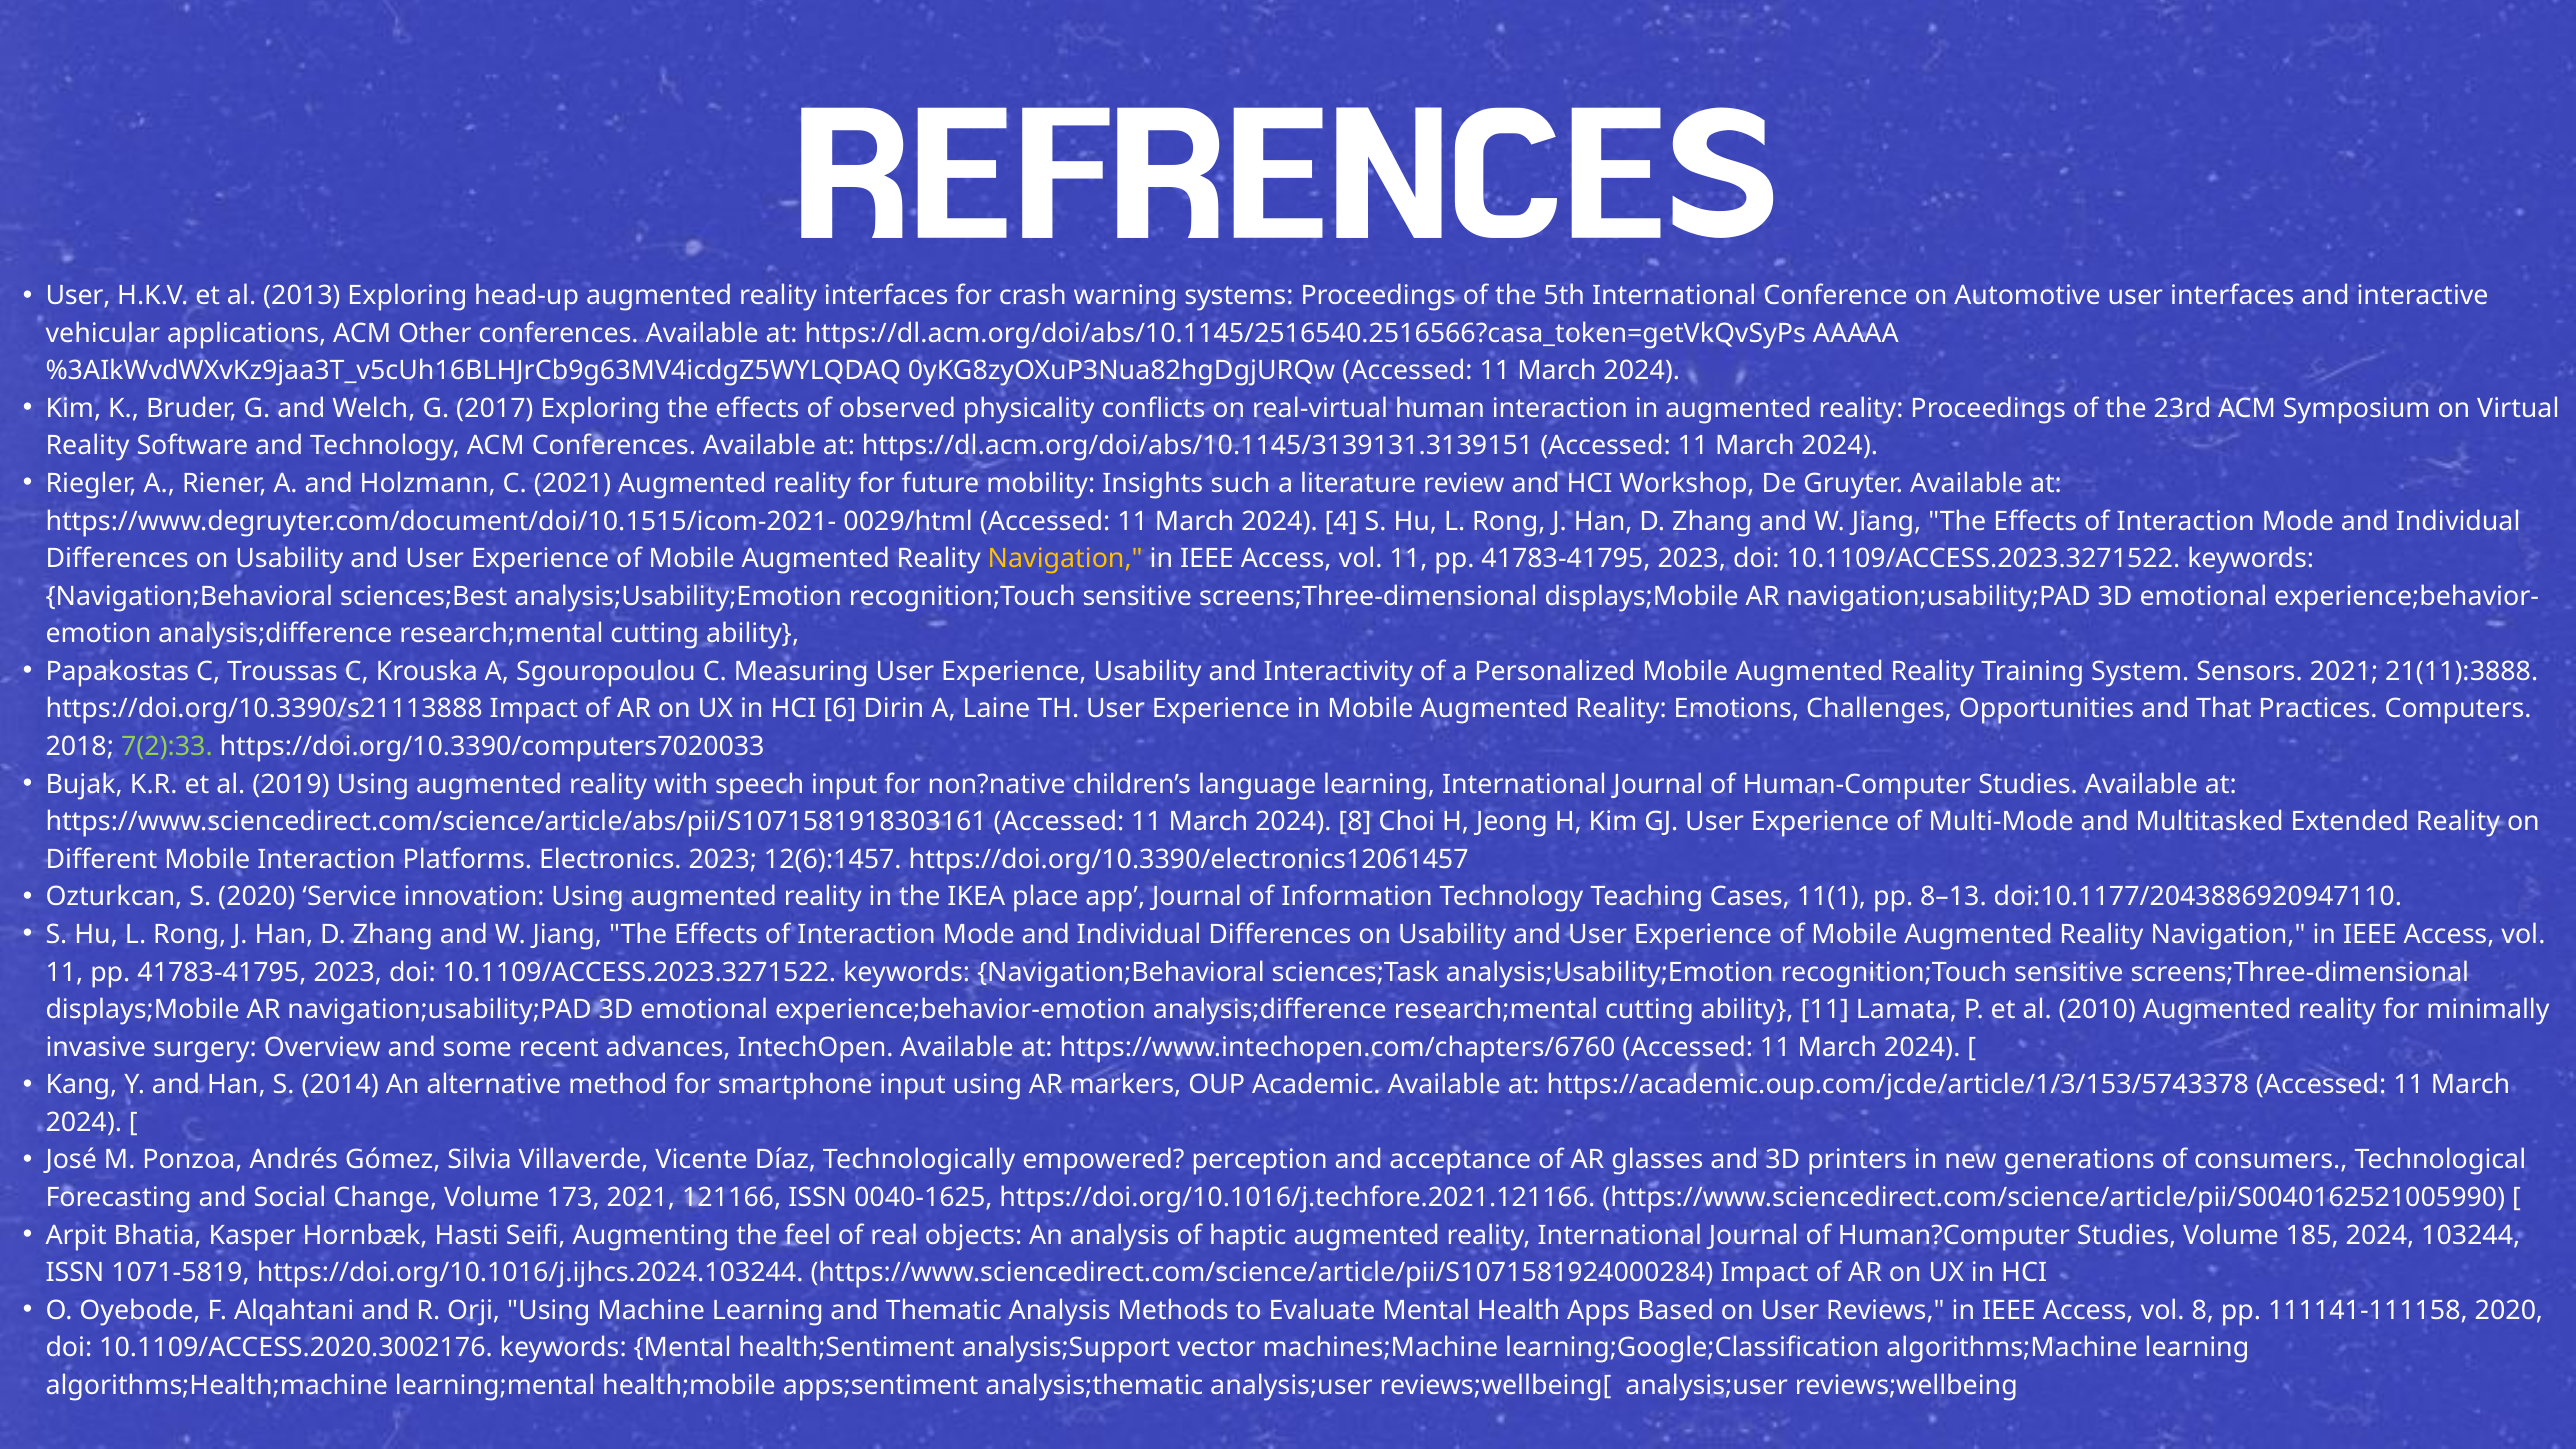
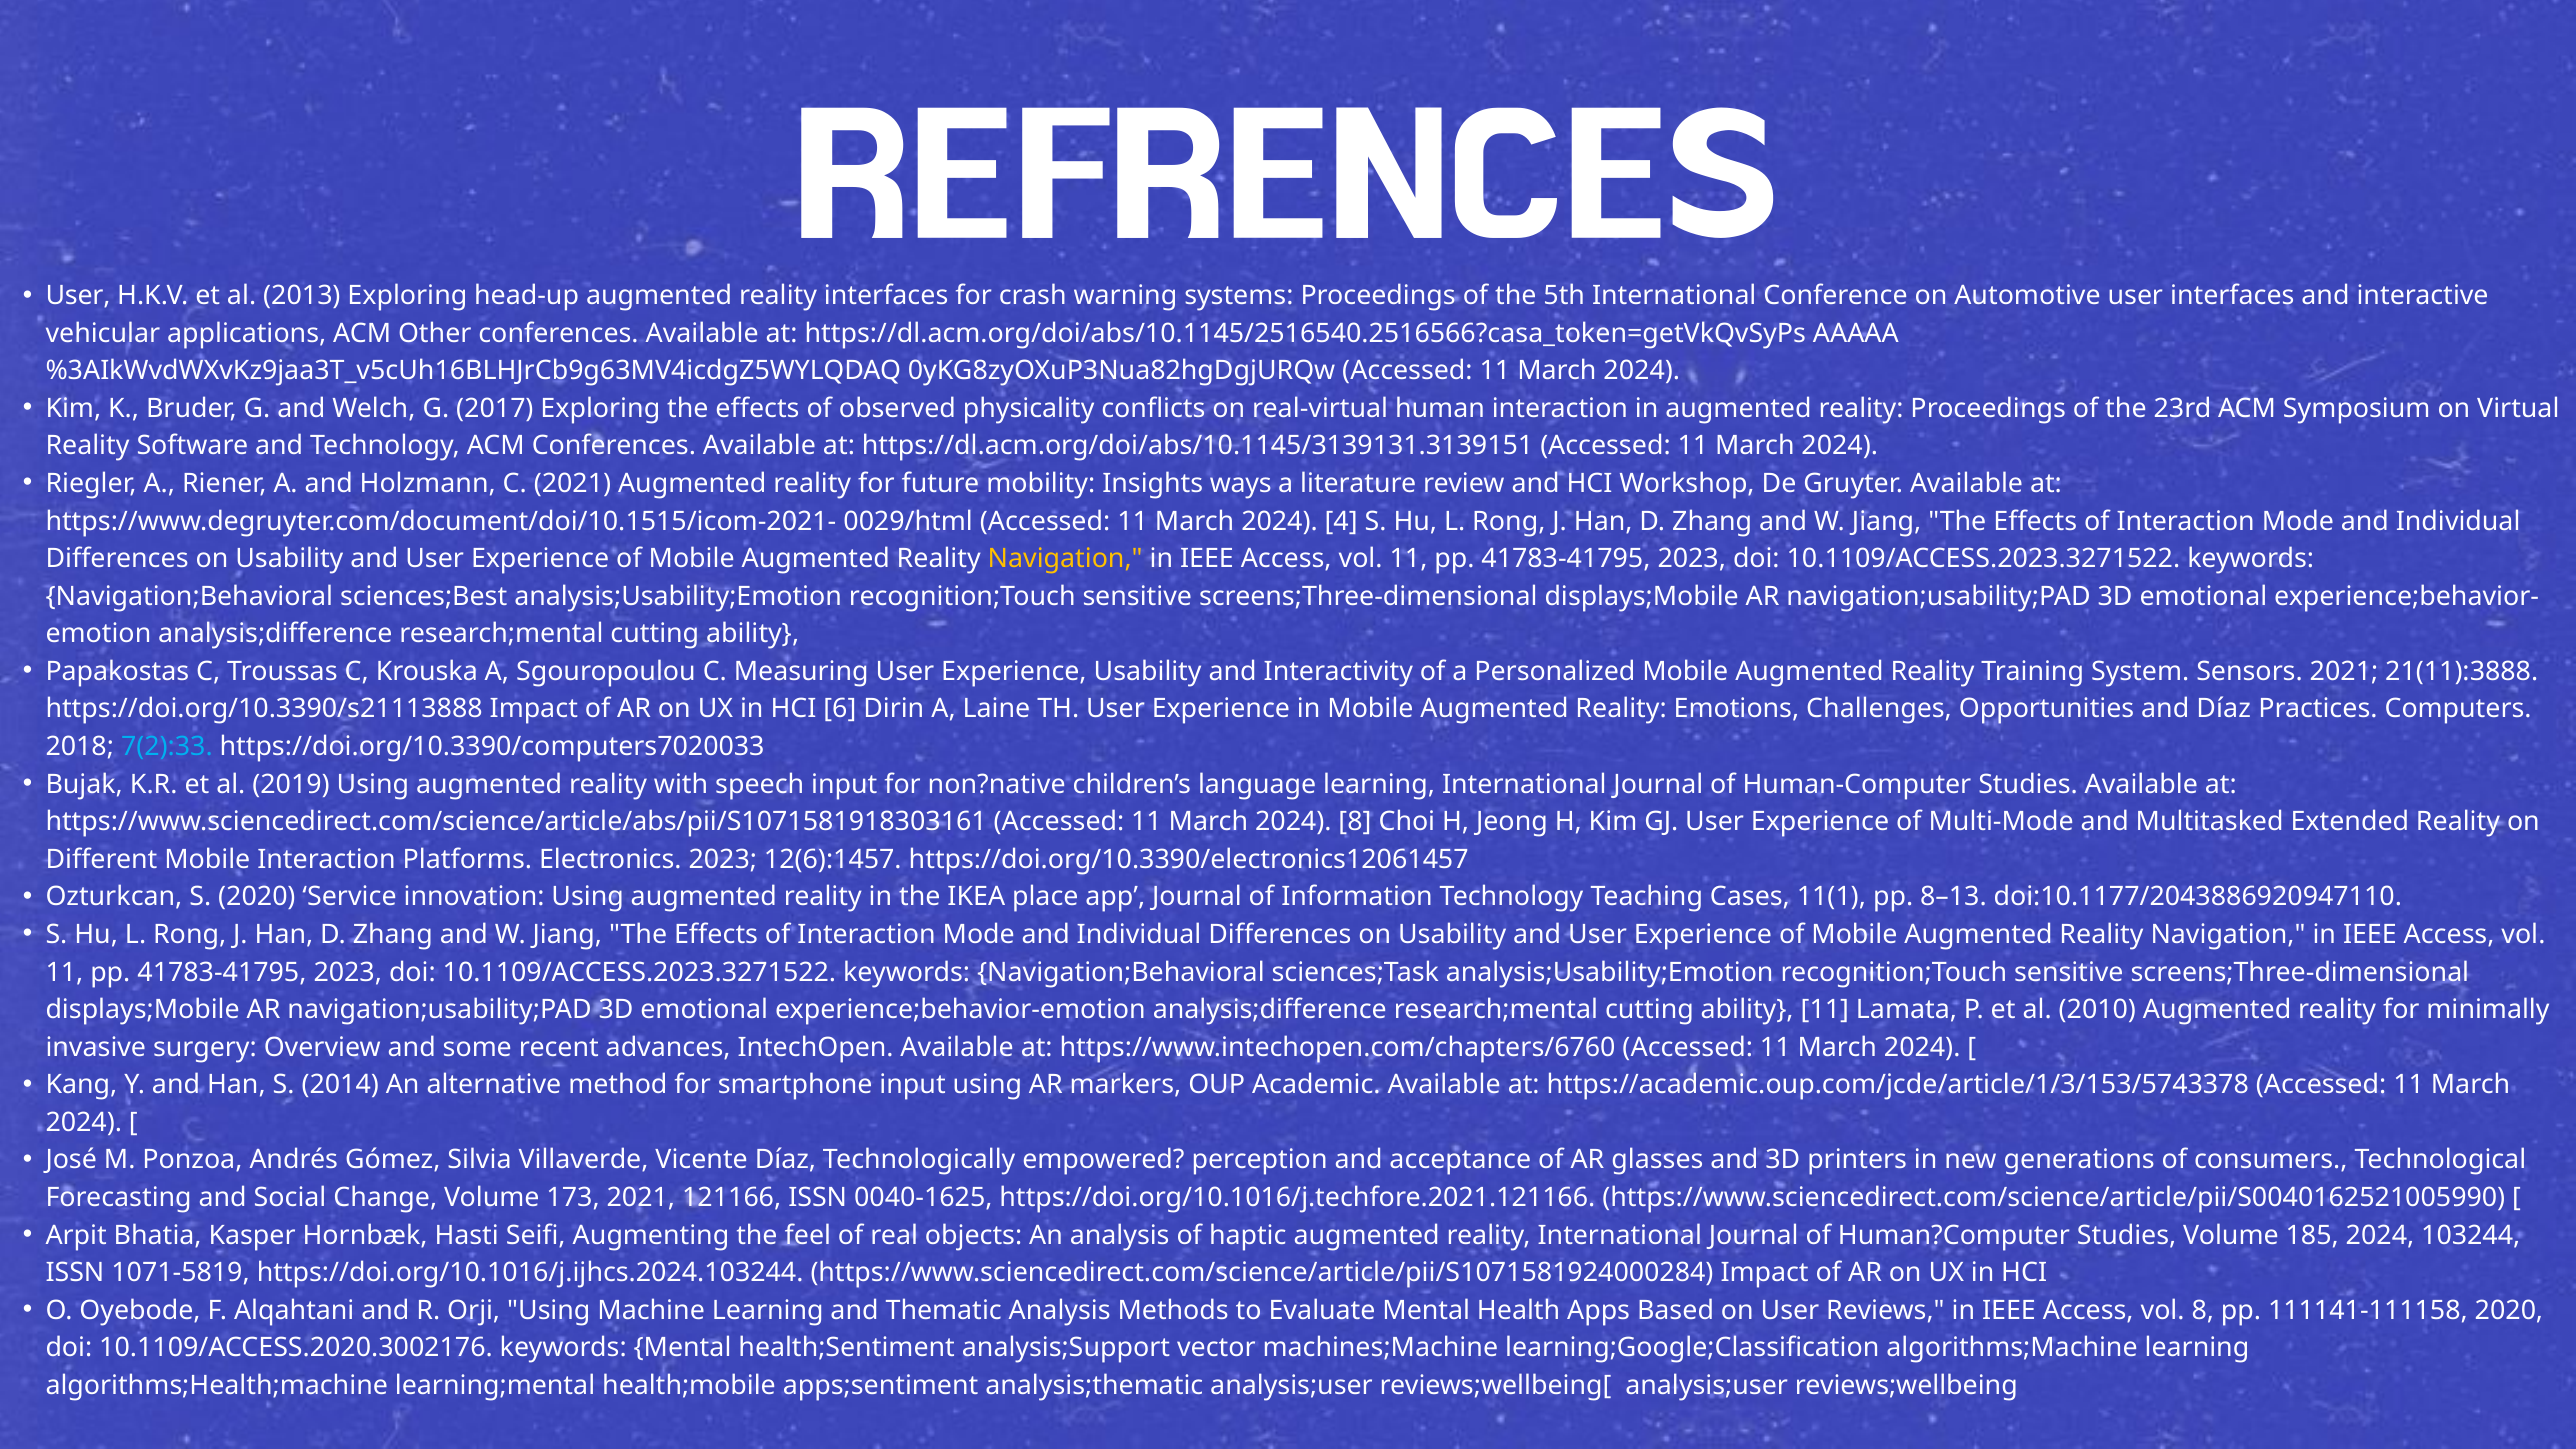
such: such -> ways (1241, 484)
and That: That -> Díaz (2224, 709)
7(2):33 colour: light green -> light blue (167, 747)
